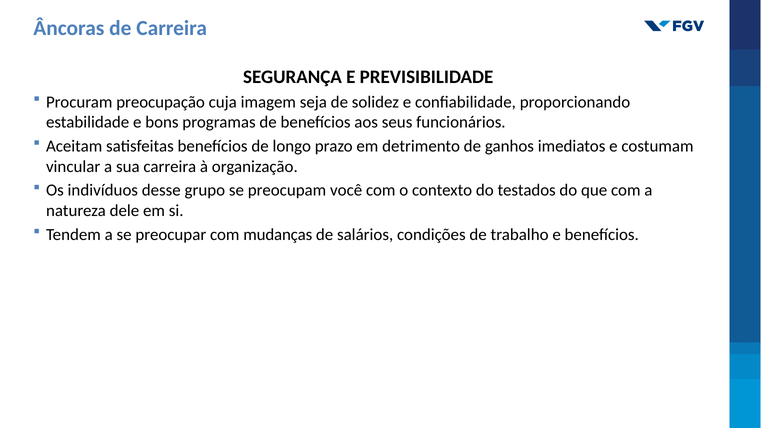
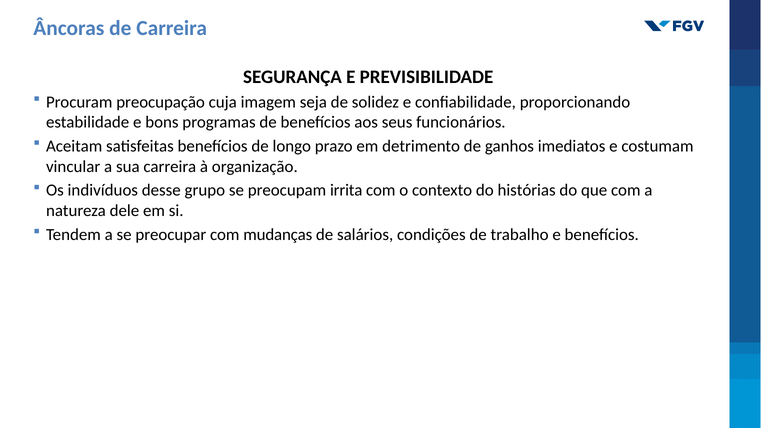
você: você -> irrita (346, 190)
testados: testados -> histórias (527, 190)
